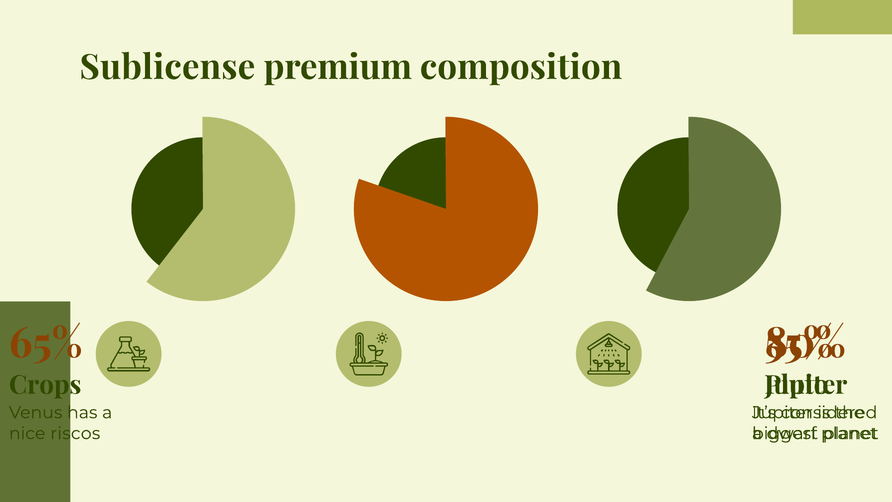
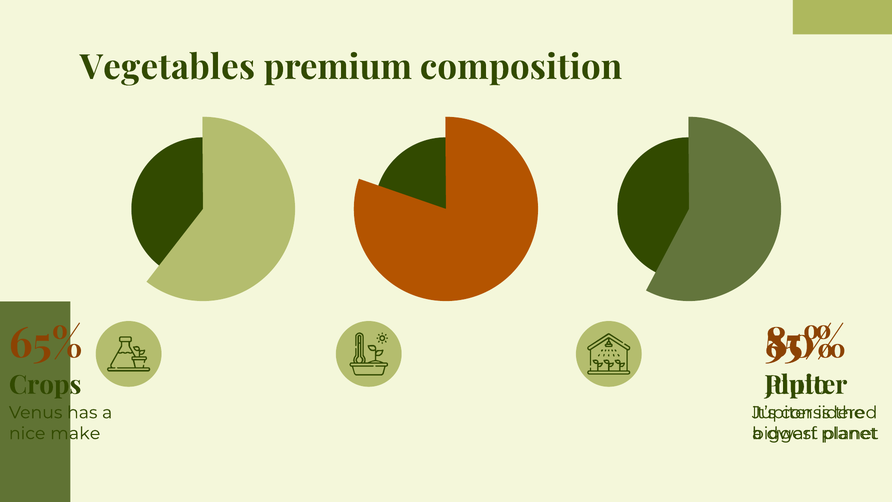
Sublicense: Sublicense -> Vegetables (167, 67)
riscos: riscos -> make (75, 433)
